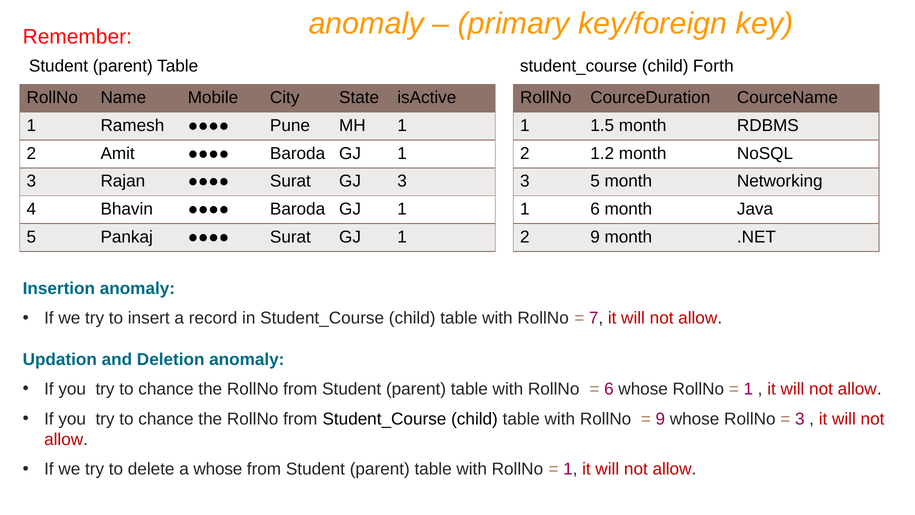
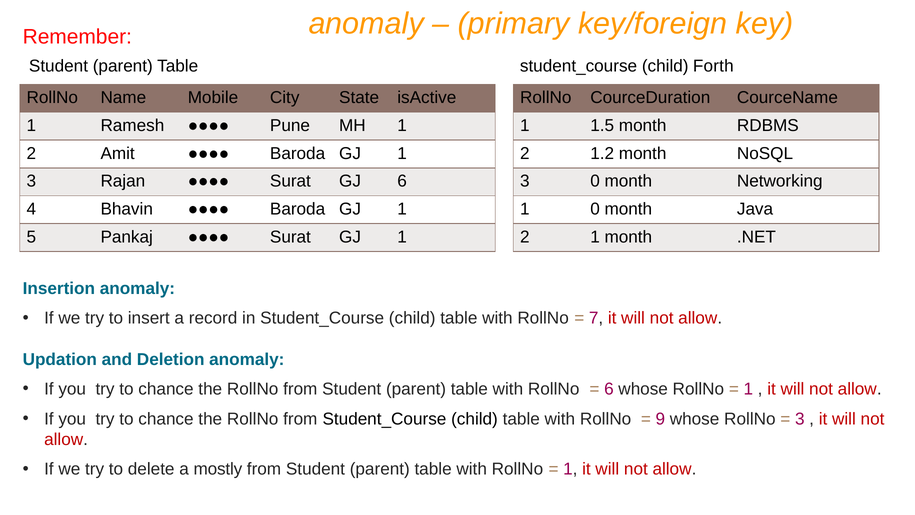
GJ 3: 3 -> 6 (402, 181)
3 5: 5 -> 0 (595, 181)
1 6: 6 -> 0 (595, 209)
2 9: 9 -> 1 (595, 237)
a whose: whose -> mostly (218, 469)
